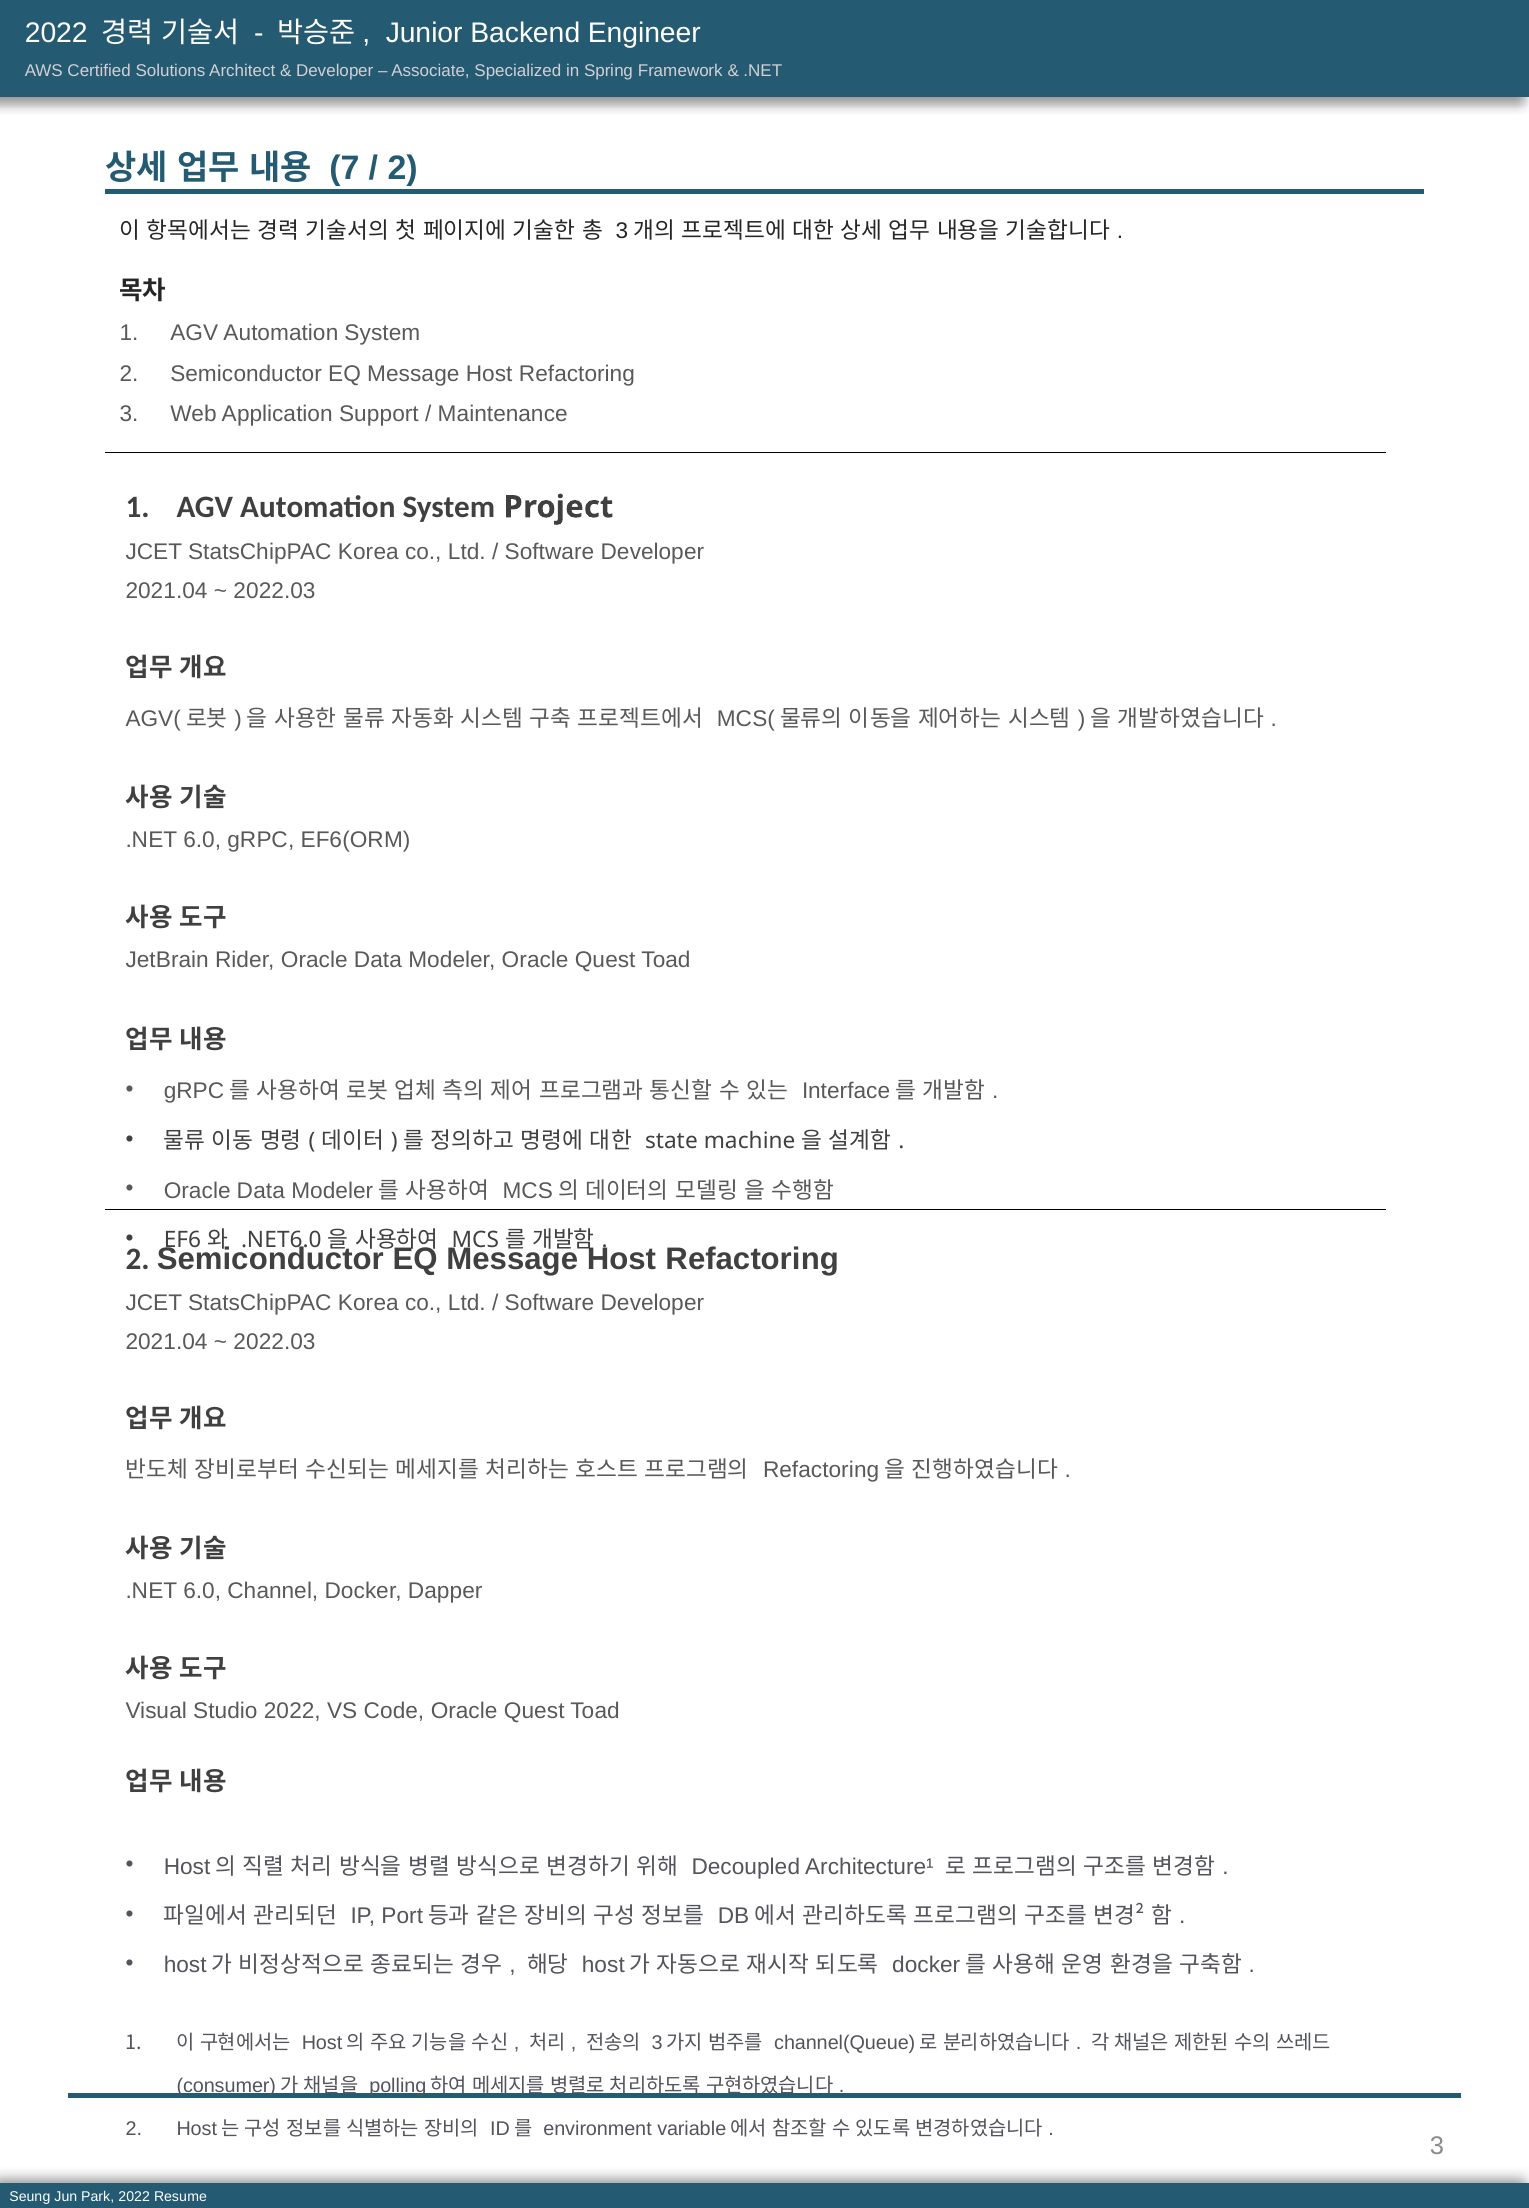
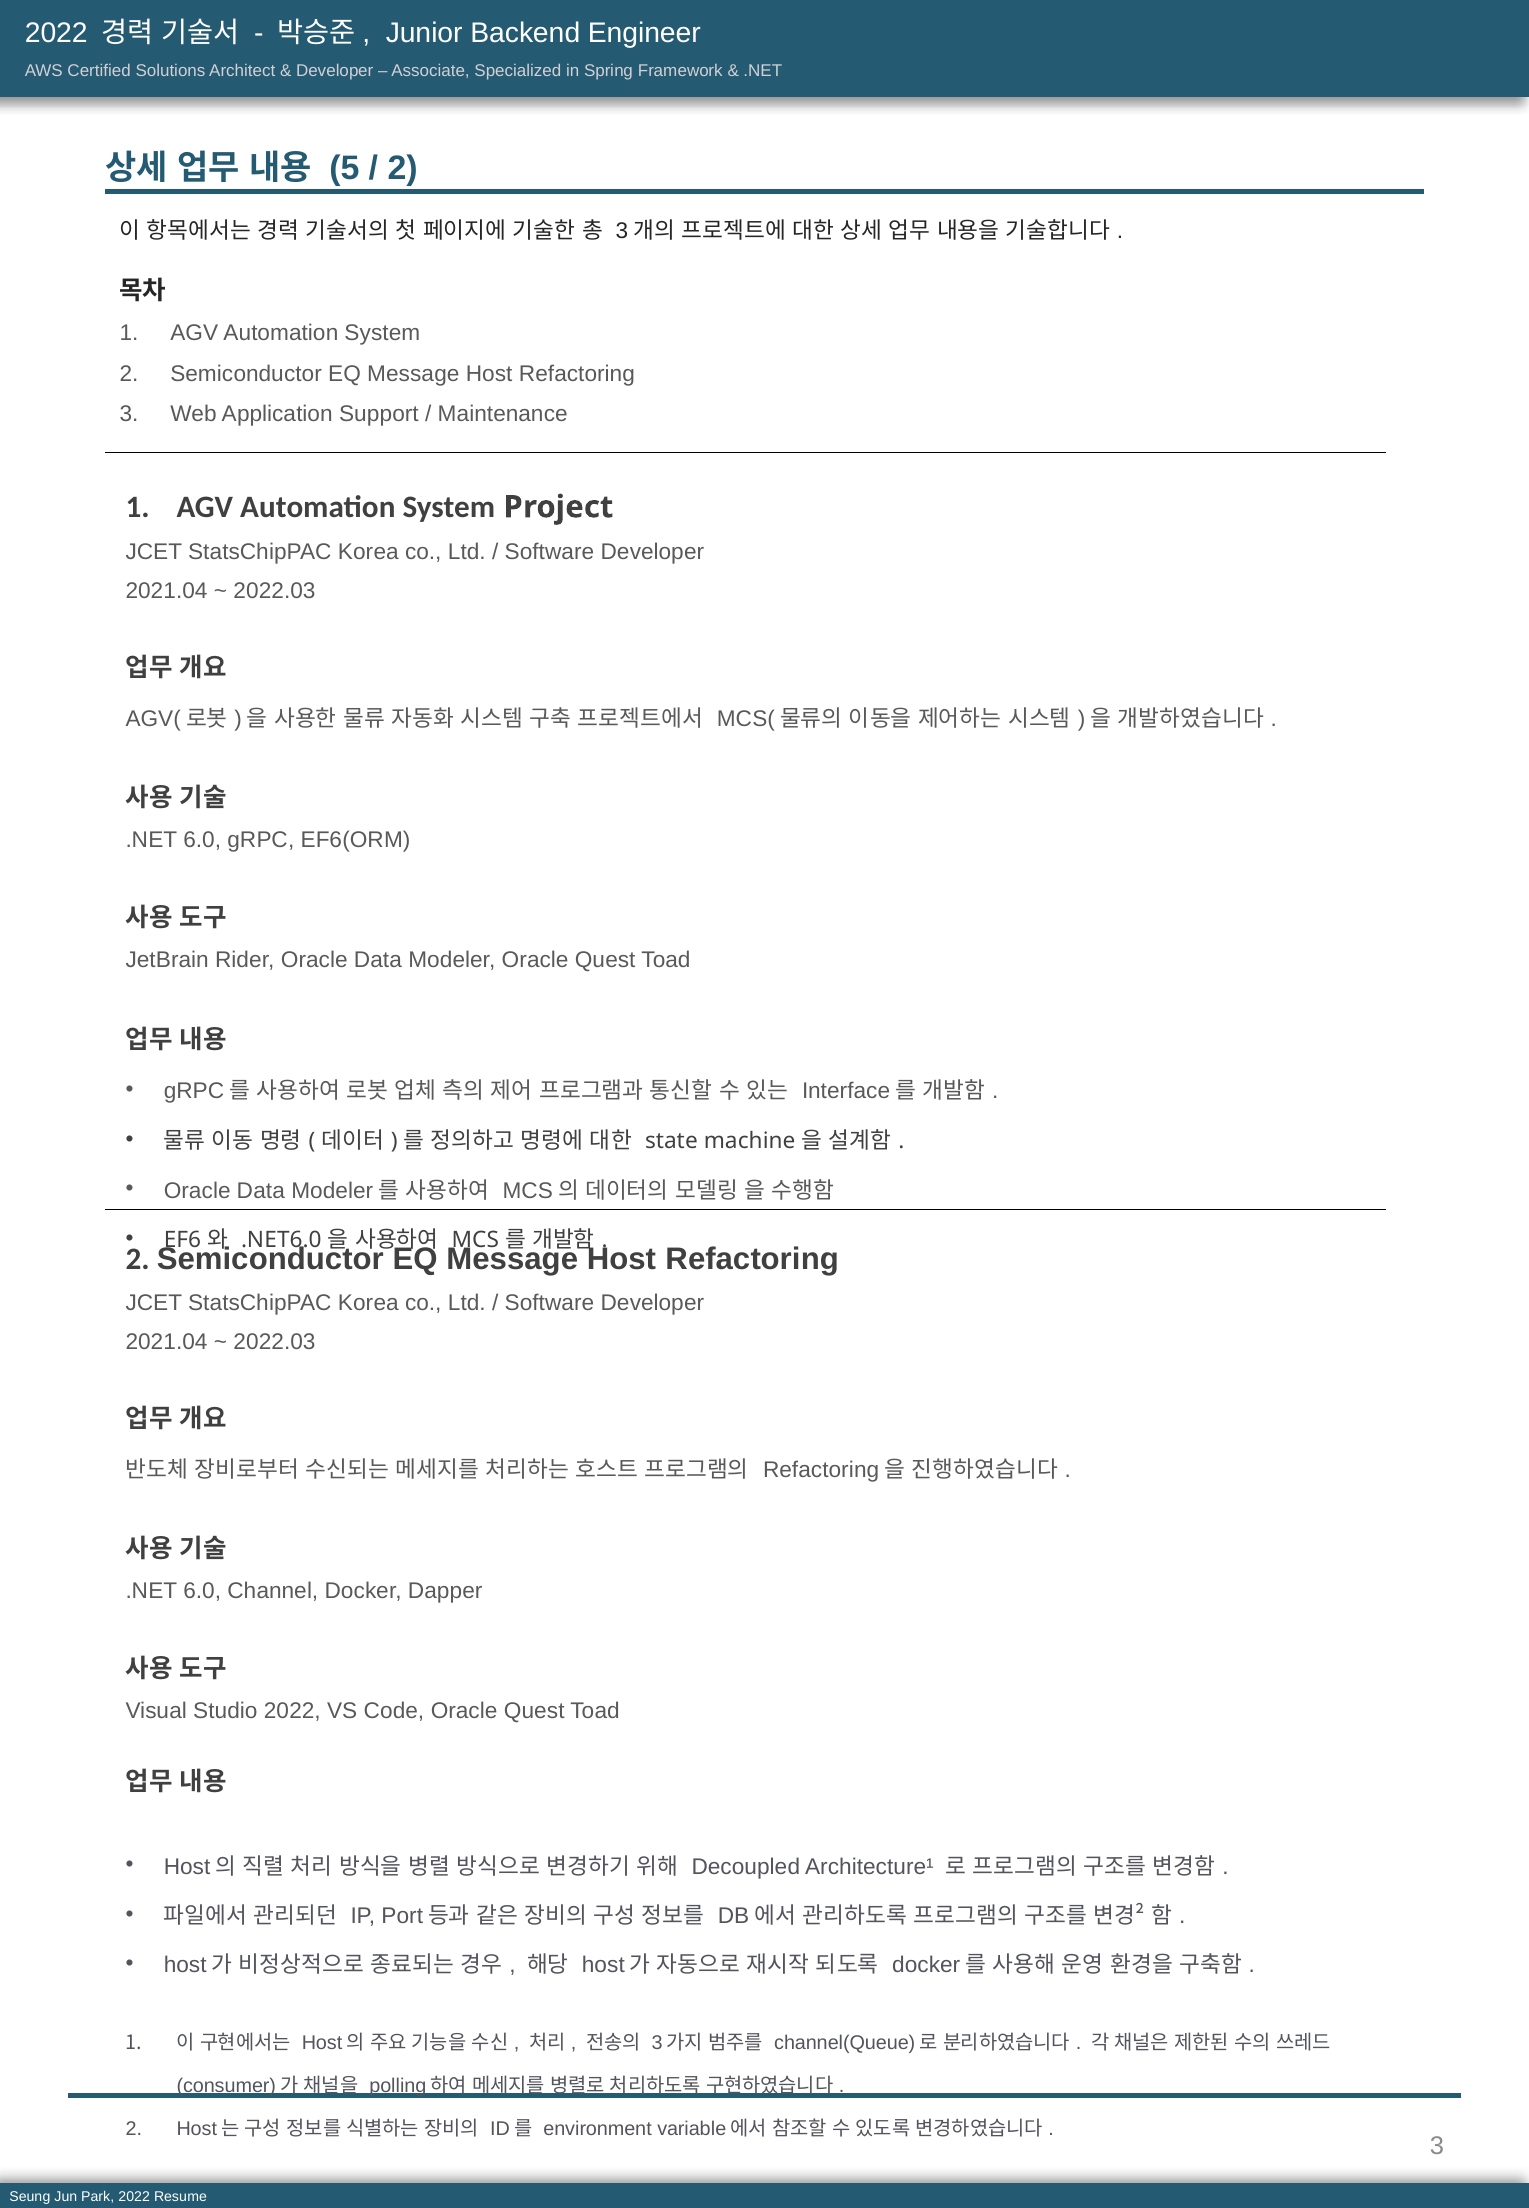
7: 7 -> 5 (344, 169)
